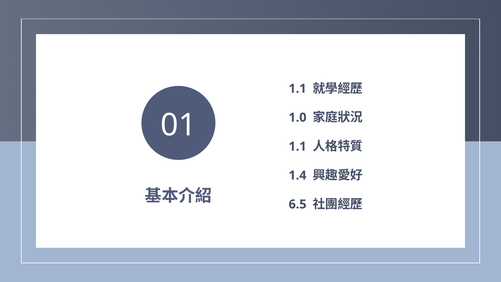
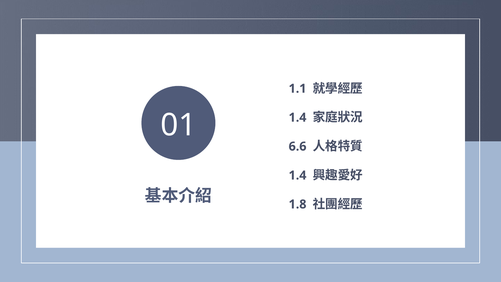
1.0: 1.0 -> 1.4 (298, 117)
1.1: 1.1 -> 6.6 (298, 146)
6.5: 6.5 -> 1.8 (298, 204)
